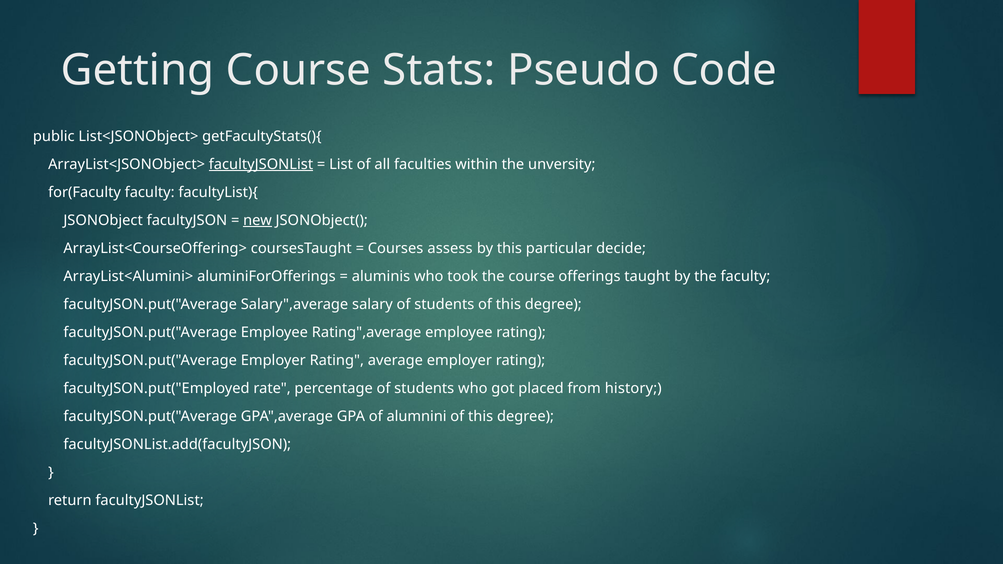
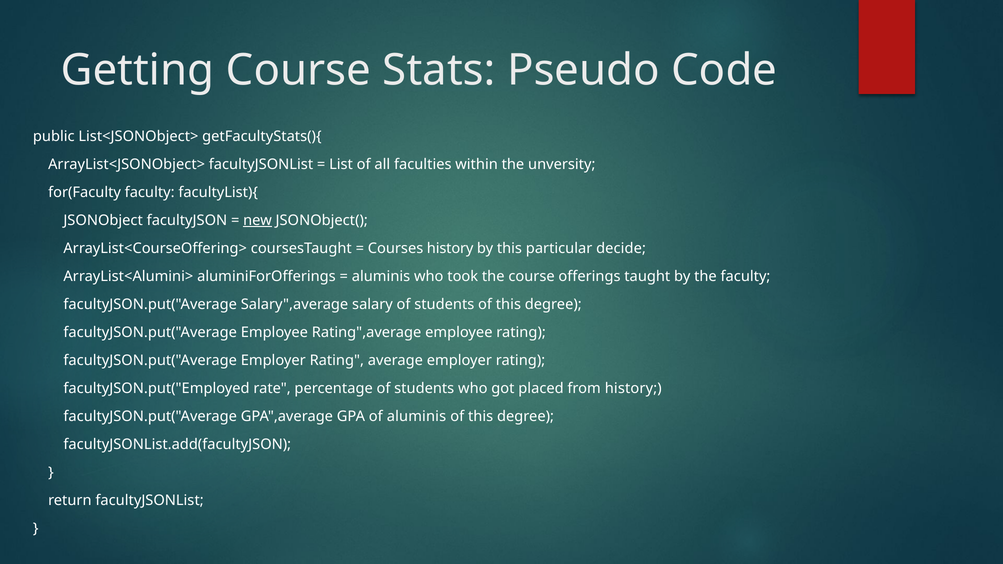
facultyJSONList underline: present -> none (261, 164)
Courses assess: assess -> history (450, 248)
of alumnini: alumnini -> aluminis (416, 416)
